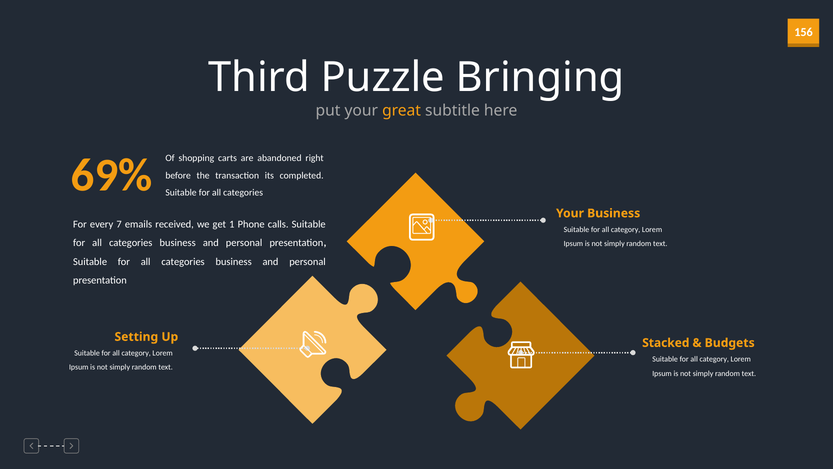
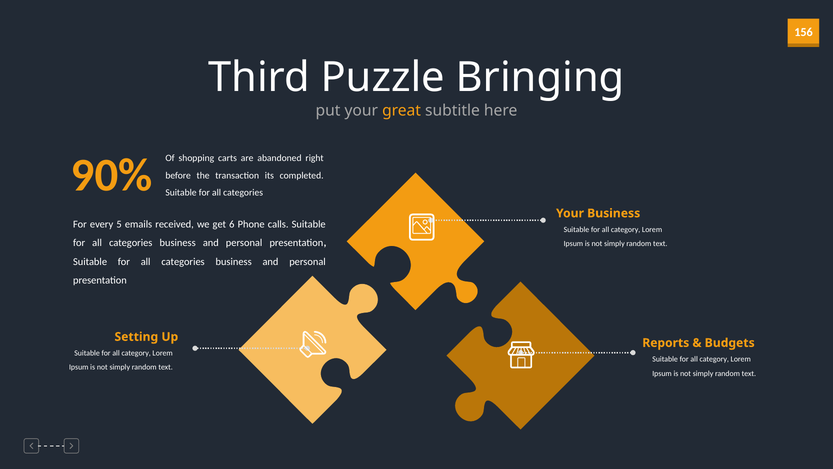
69%: 69% -> 90% (112, 175)
7: 7 -> 5 (119, 224)
1: 1 -> 6 (232, 224)
Stacked: Stacked -> Reports (666, 343)
